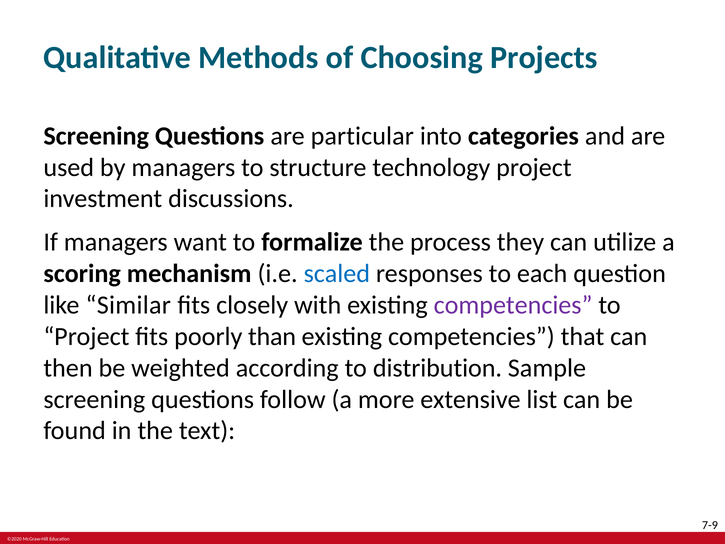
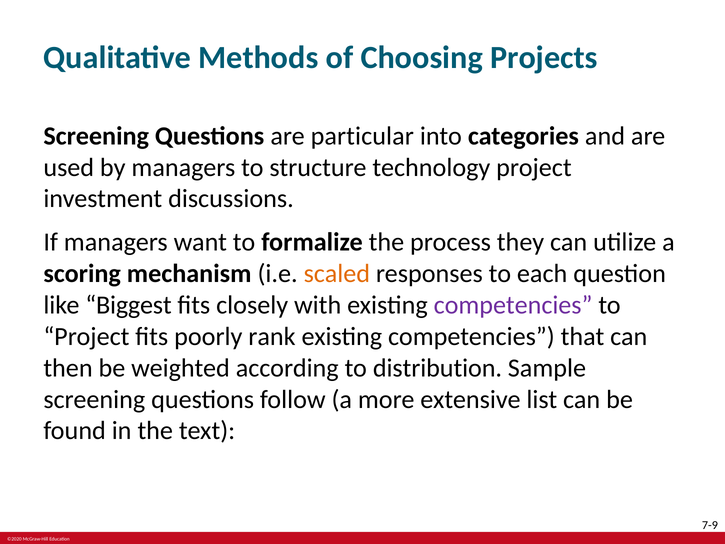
scaled colour: blue -> orange (337, 274)
Similar: Similar -> Biggest (129, 305)
than: than -> rank (272, 336)
